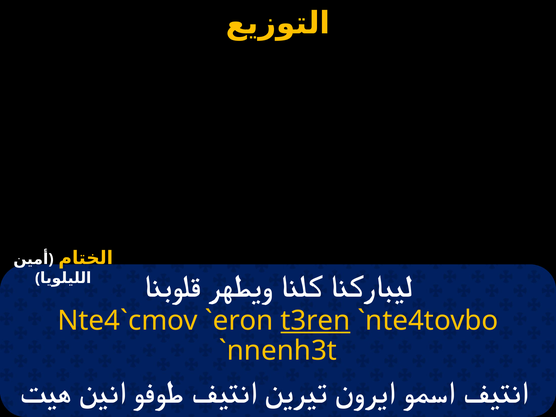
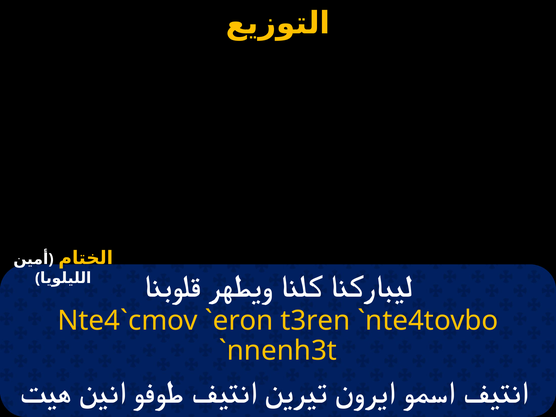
t3ren underline: present -> none (315, 321)
